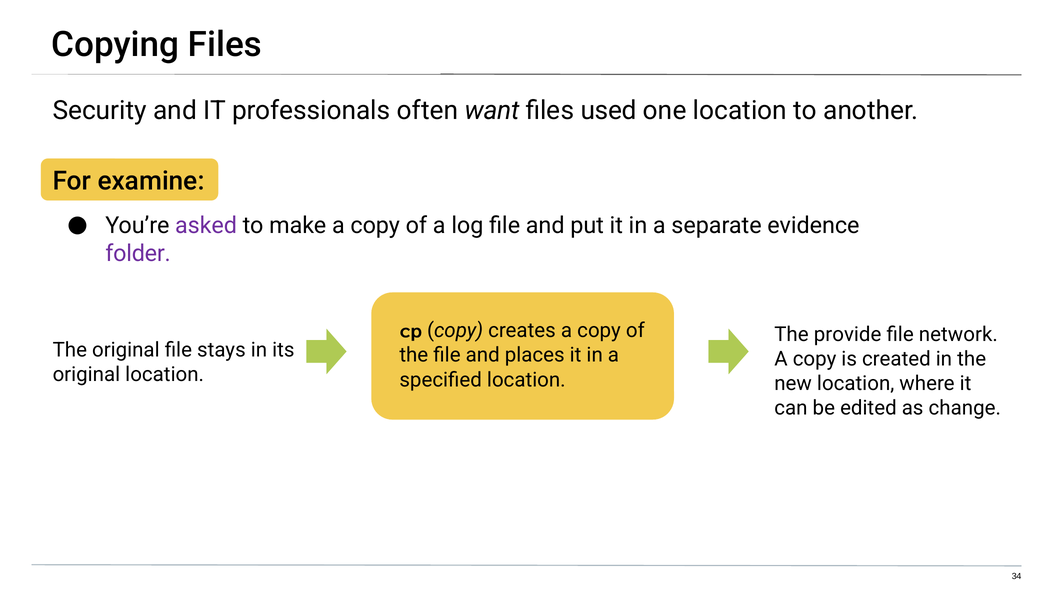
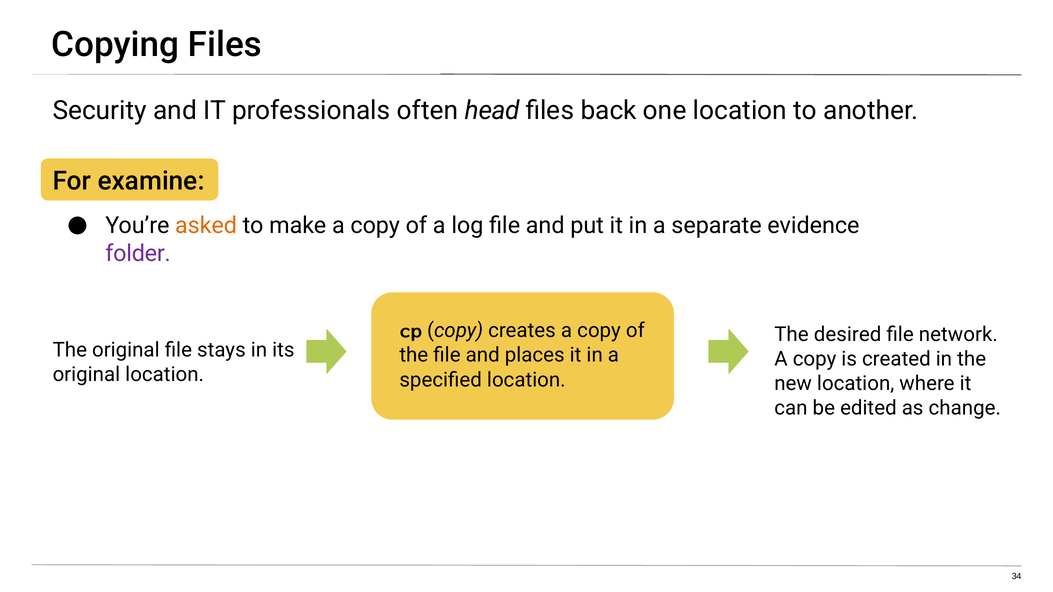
want: want -> head (492, 111)
used: used -> back (609, 111)
asked colour: purple -> orange (206, 226)
provide: provide -> desired (848, 335)
